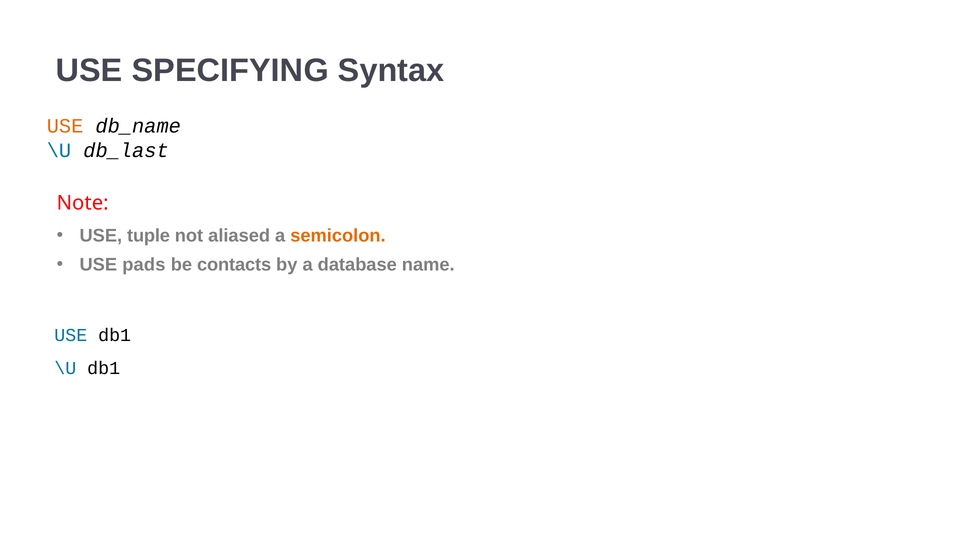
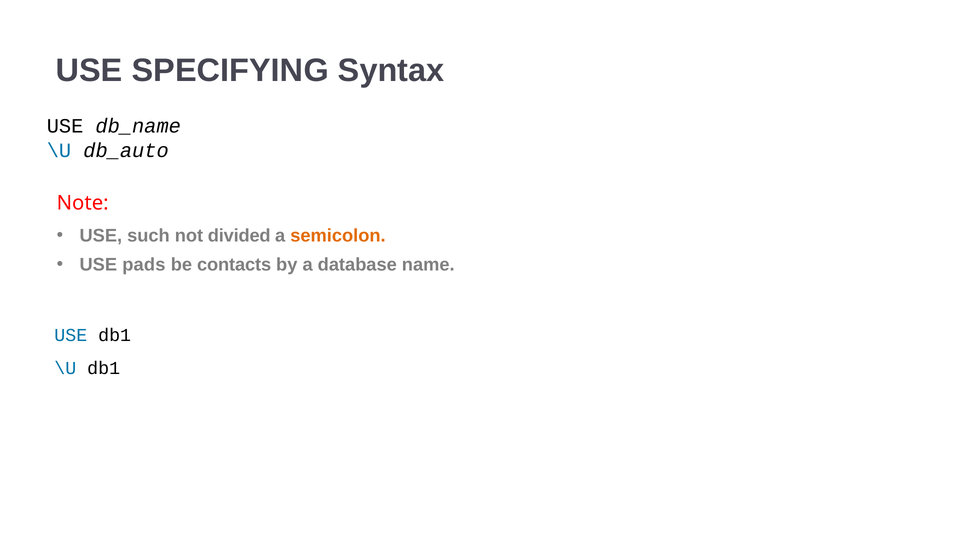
USE colour: orange -> black (65, 126)
db_last: db_last -> db_auto (126, 151)
tuple: tuple -> such (148, 235)
aliased: aliased -> divided (239, 235)
